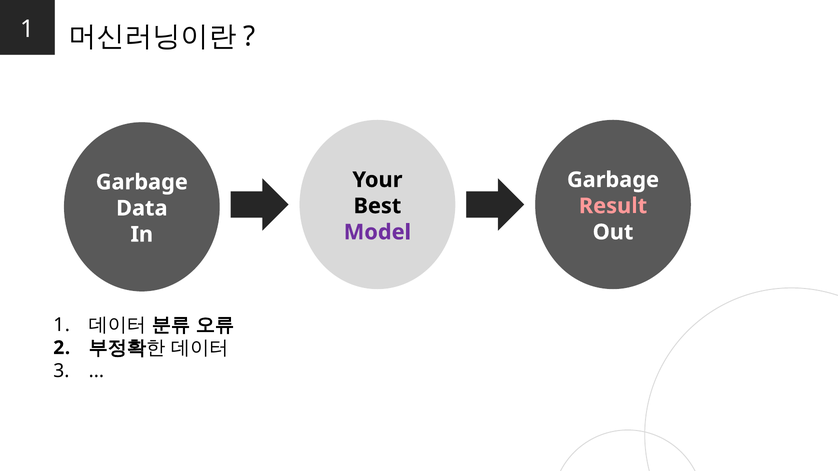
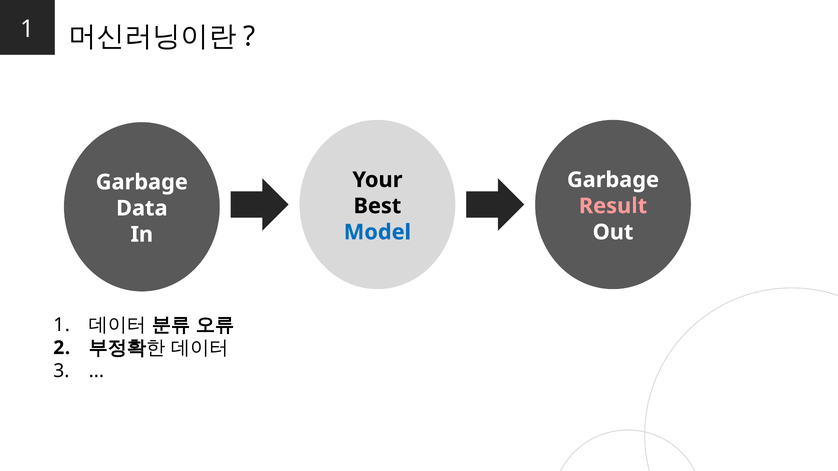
Model colour: purple -> blue (377, 232)
